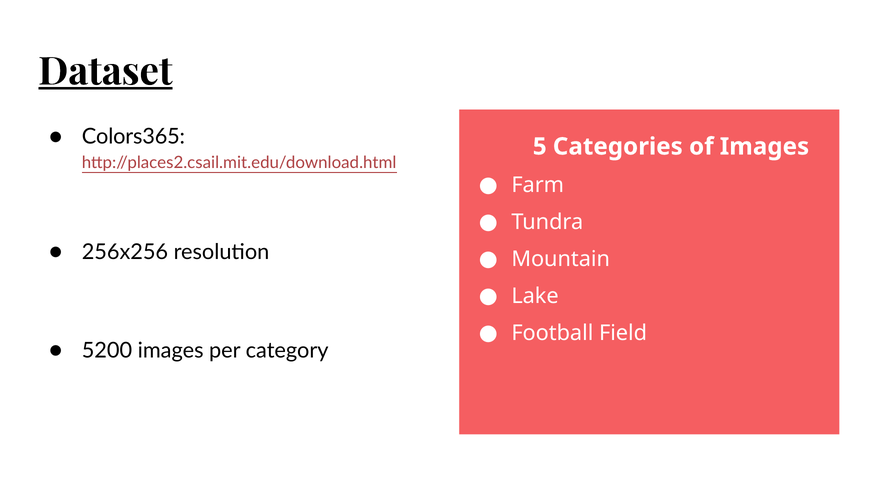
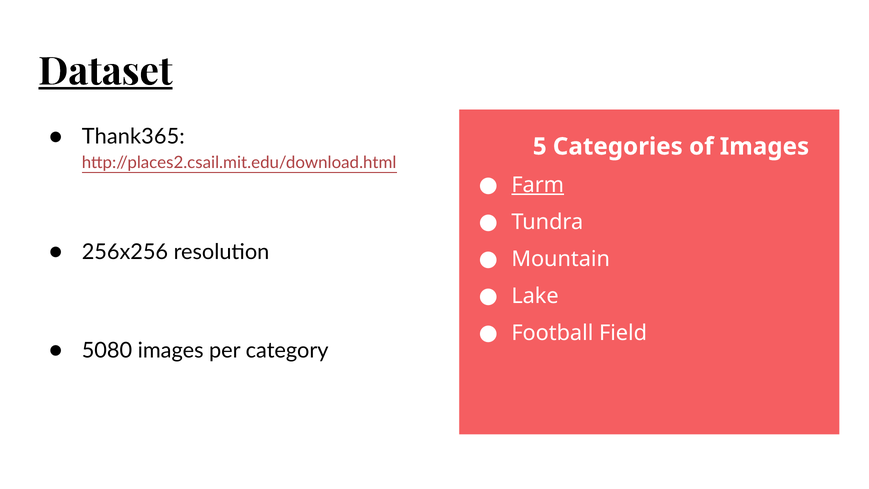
Colors365: Colors365 -> Thank365 (133, 137)
Farm underline: none -> present (538, 185)
5200: 5200 -> 5080 (107, 350)
